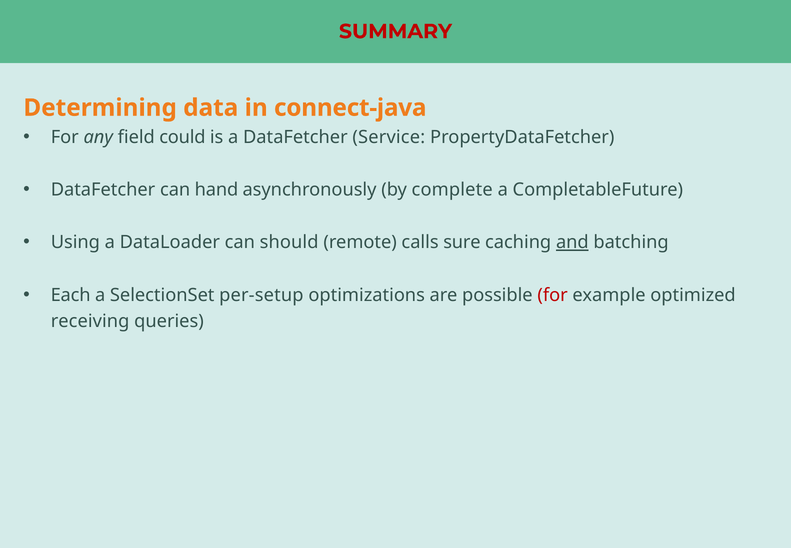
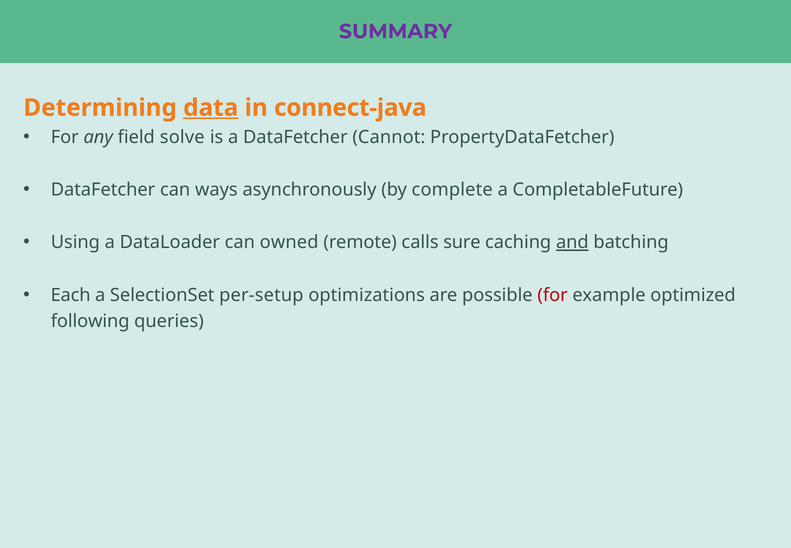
SUMMARY colour: red -> purple (395, 31)
data underline: none -> present (211, 108)
could: could -> solve (182, 137)
Service: Service -> Cannot (389, 137)
hand: hand -> ways (216, 190)
should: should -> owned (289, 242)
receiving: receiving -> following (90, 321)
